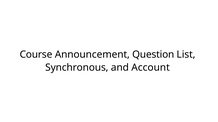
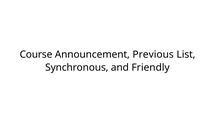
Question: Question -> Previous (153, 55)
Account: Account -> Friendly (151, 68)
